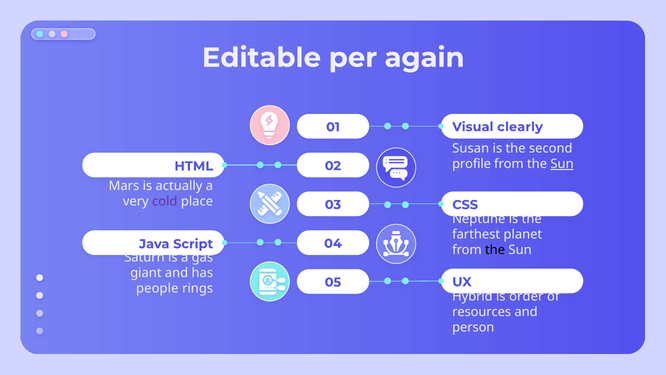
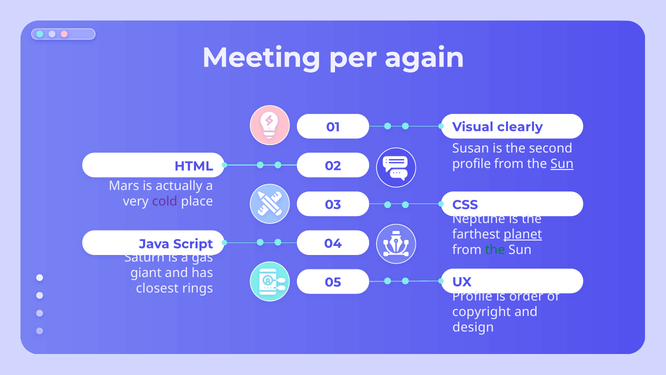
Editable: Editable -> Meeting (261, 58)
planet underline: none -> present (523, 234)
the colour: black -> green (495, 250)
people: people -> closest (157, 288)
Hybrid: Hybrid -> Profile (472, 296)
resources: resources -> copyright (482, 312)
person: person -> design (473, 327)
